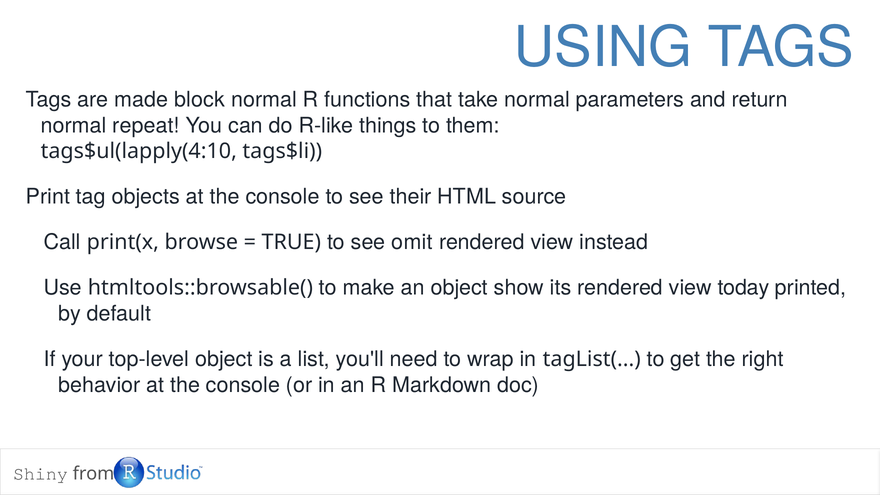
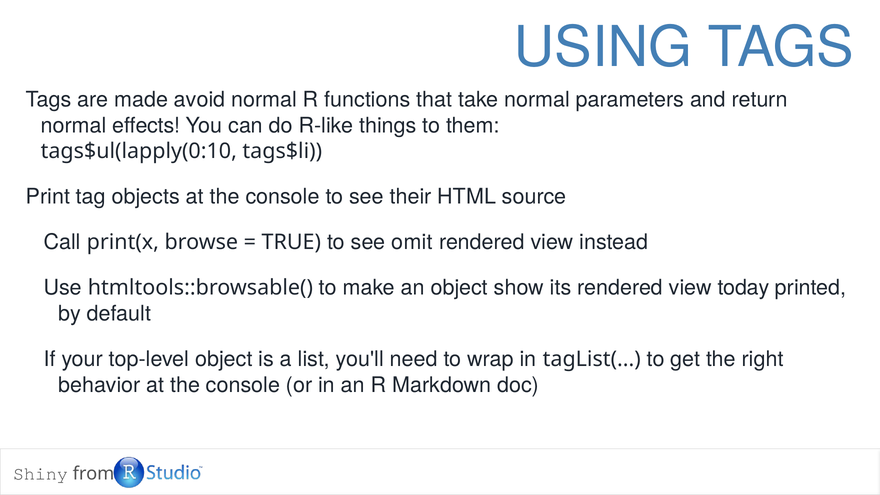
block: block -> avoid (200, 100)
repeat: repeat -> effects (146, 126)
tags$ul(lapply(4:10: tags$ul(lapply(4:10 -> tags$ul(lapply(0:10 (139, 151)
